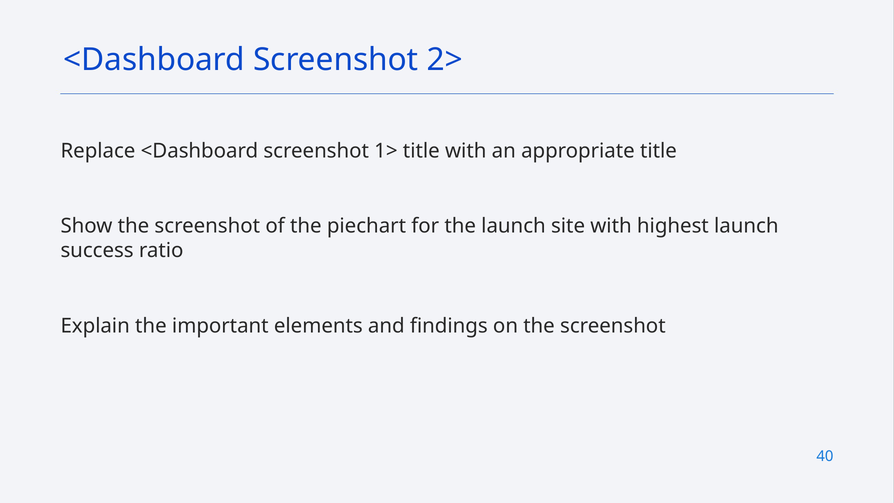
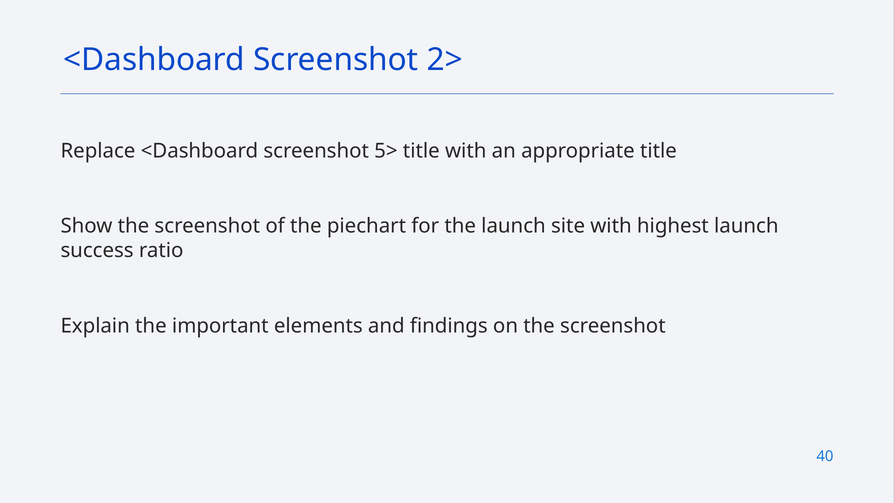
1>: 1> -> 5> (386, 151)
